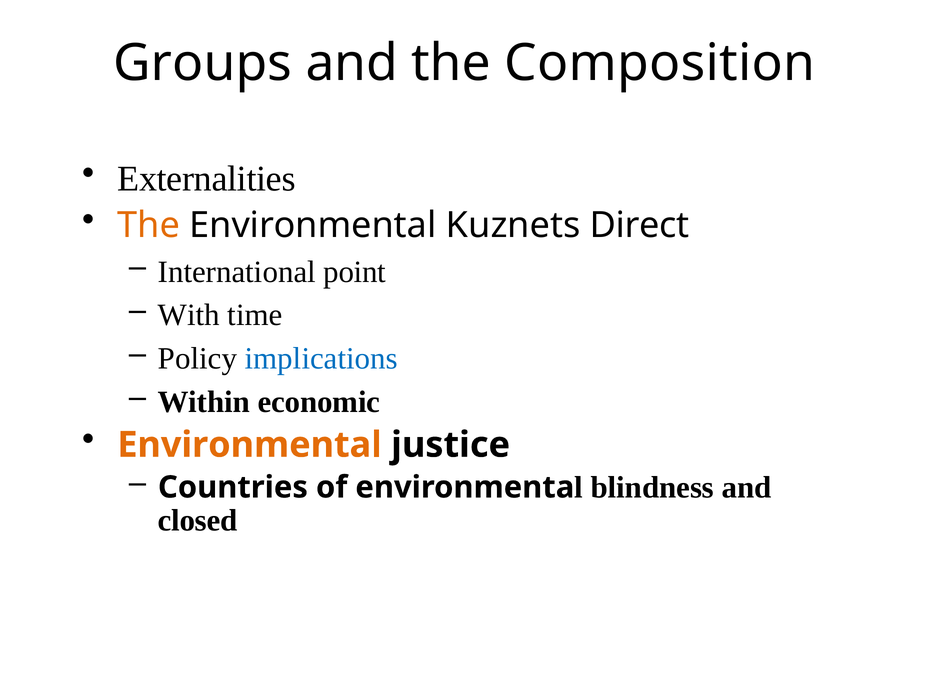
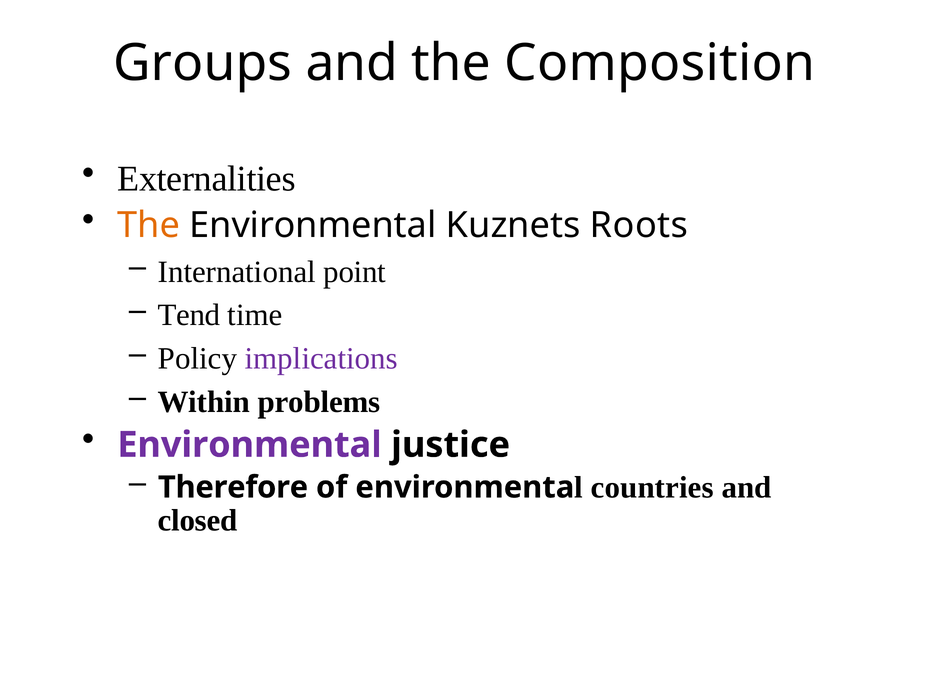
Direct: Direct -> Roots (639, 225)
With: With -> Tend (189, 315)
implications colour: blue -> purple (321, 358)
economic: economic -> problems (319, 402)
Environmental colour: orange -> purple (250, 445)
Countries: Countries -> Therefore (233, 487)
blindness: blindness -> countries (652, 487)
